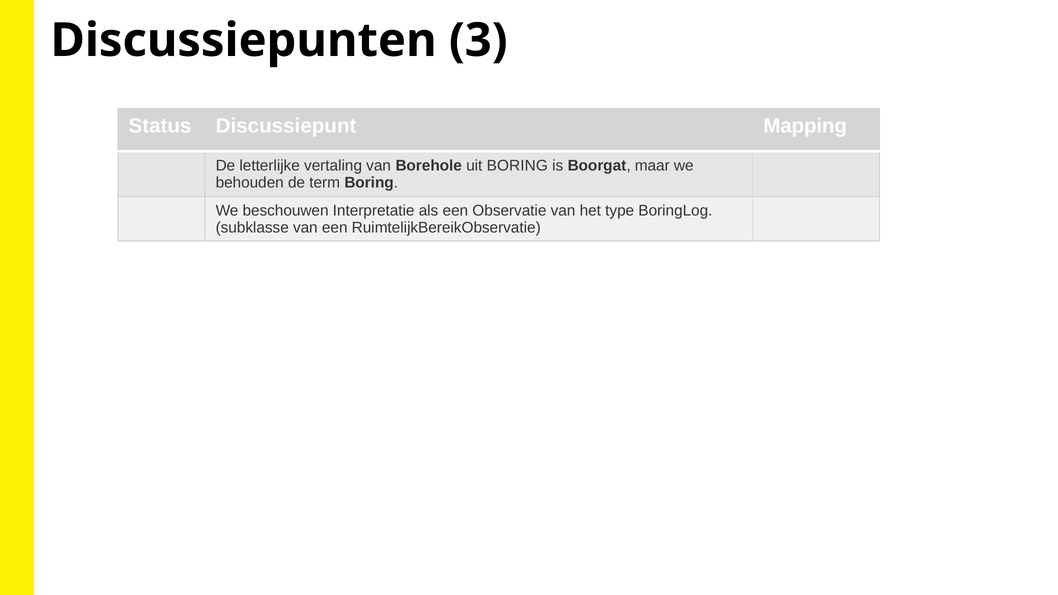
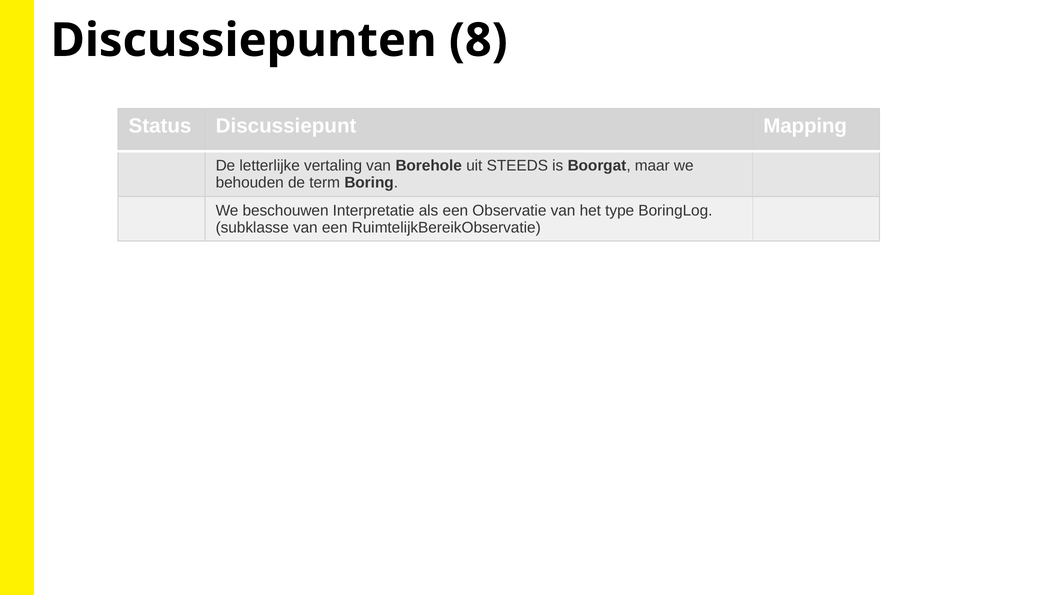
3: 3 -> 8 (478, 40)
uit BORING: BORING -> STEEDS (517, 166)
